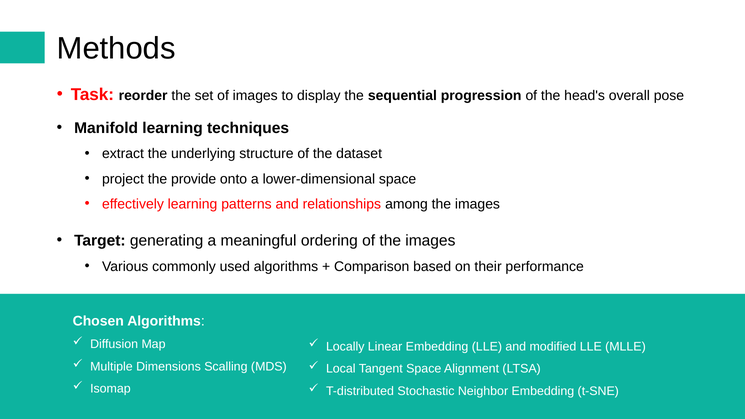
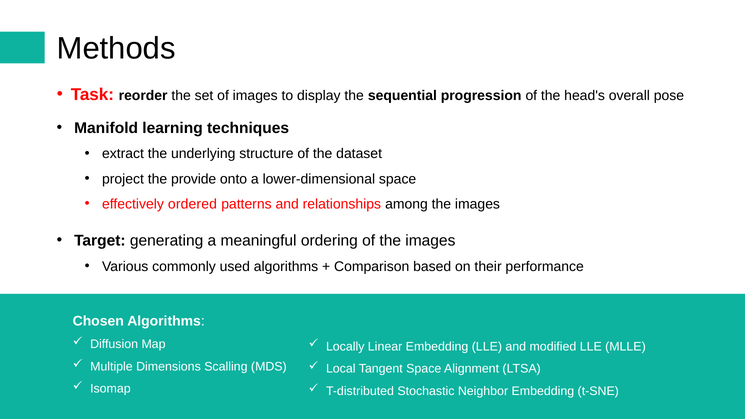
effectively learning: learning -> ordered (192, 204)
